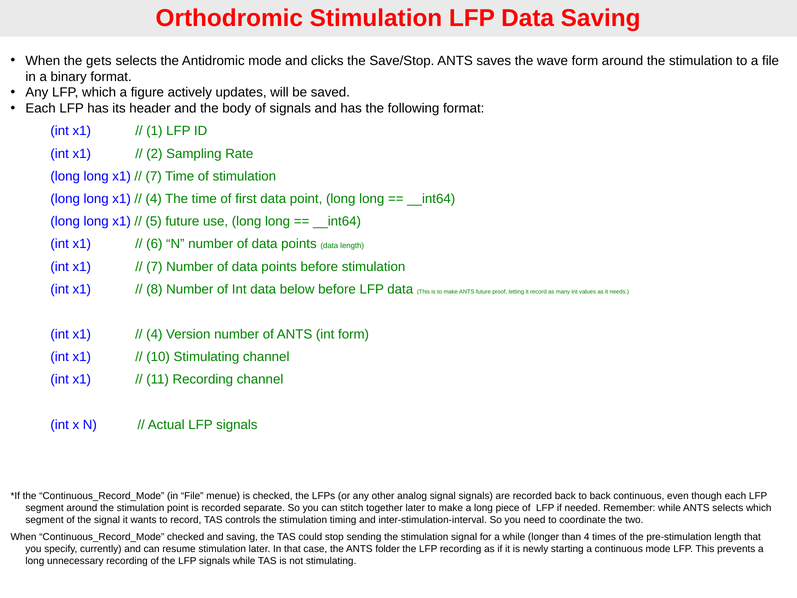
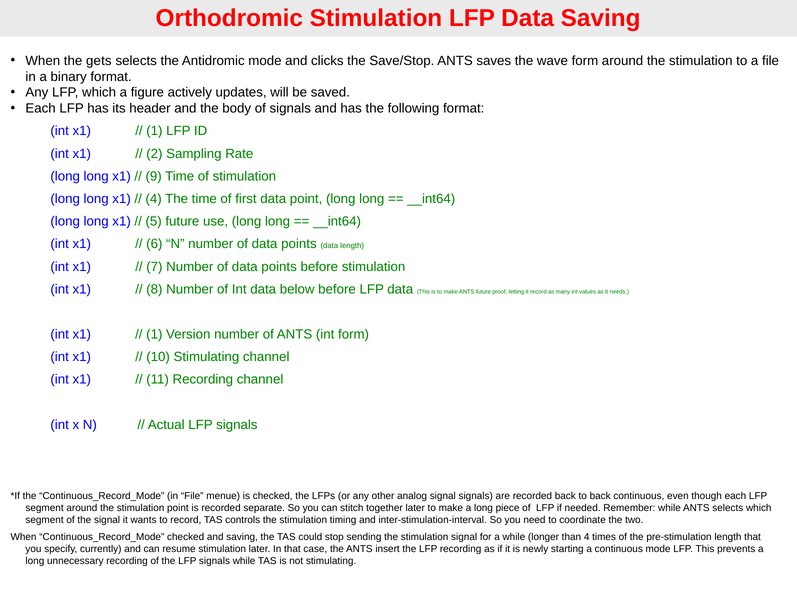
7: 7 -> 9 (154, 176)
4: 4 -> 1 (154, 334)
folder: folder -> insert (388, 549)
